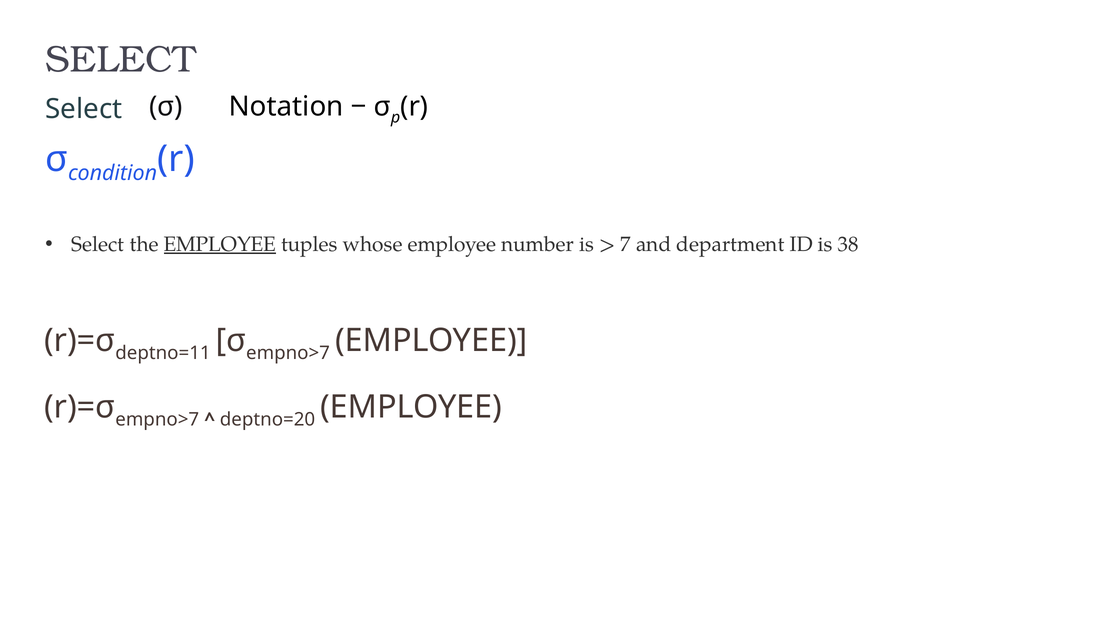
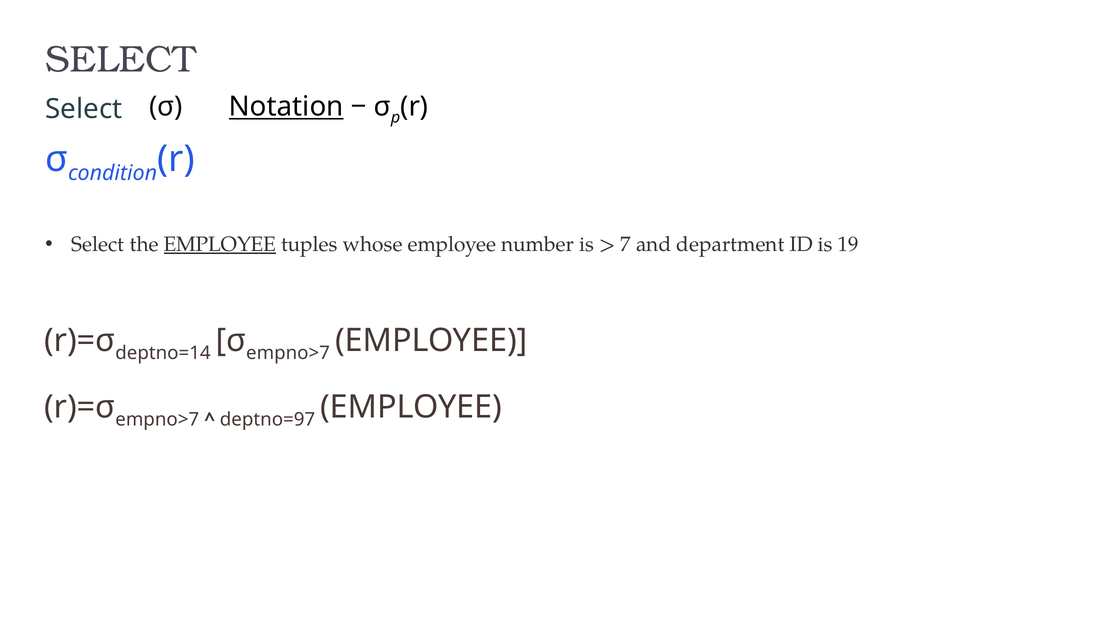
Notation underline: none -> present (286, 107)
38: 38 -> 19 (848, 245)
deptno=11: deptno=11 -> deptno=14 (163, 353)
deptno=20: deptno=20 -> deptno=97 (268, 420)
